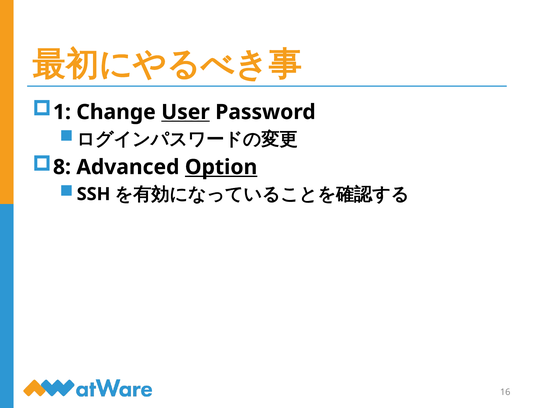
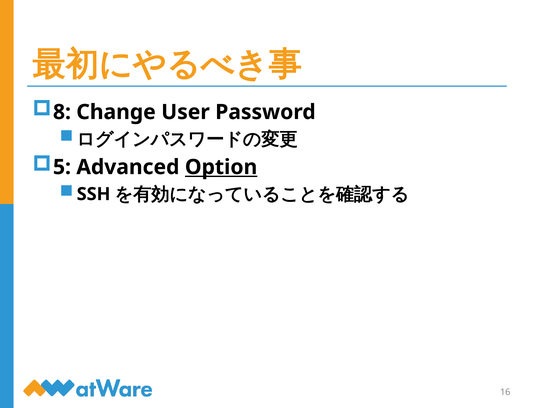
1: 1 -> 8 (62, 112)
User underline: present -> none (186, 112)
8: 8 -> 5 (62, 167)
